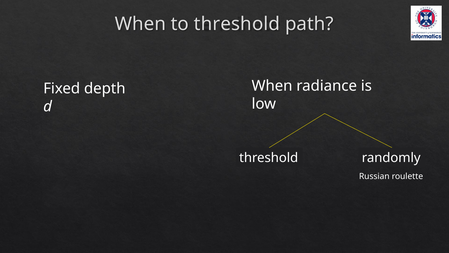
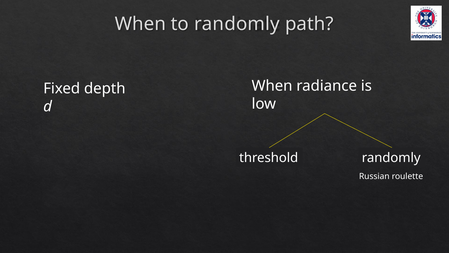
to threshold: threshold -> randomly (237, 24)
